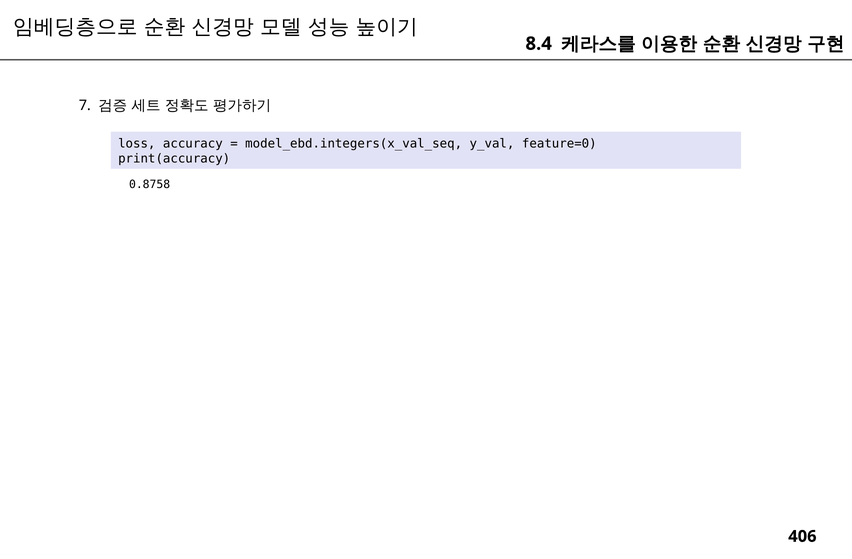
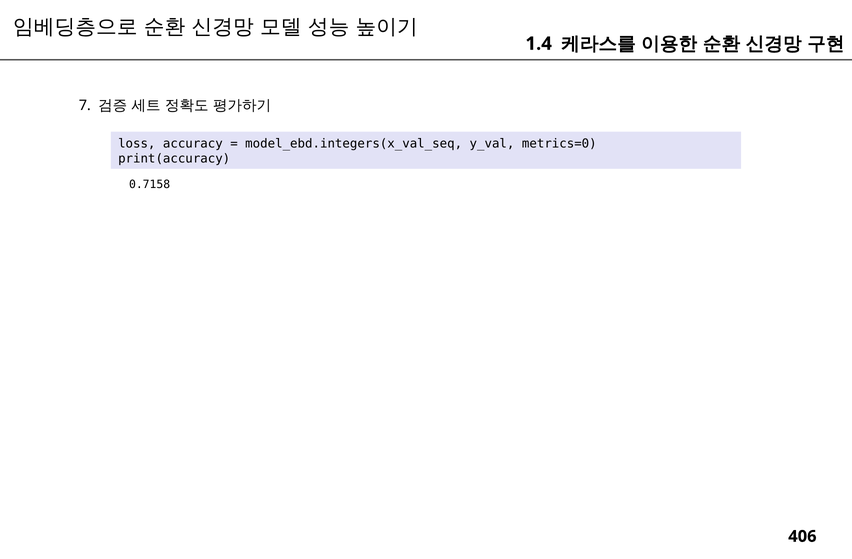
8.4: 8.4 -> 1.4 (539, 44)
feature=0: feature=0 -> metrics=0 (559, 144)
0.8758: 0.8758 -> 0.7158 (150, 185)
